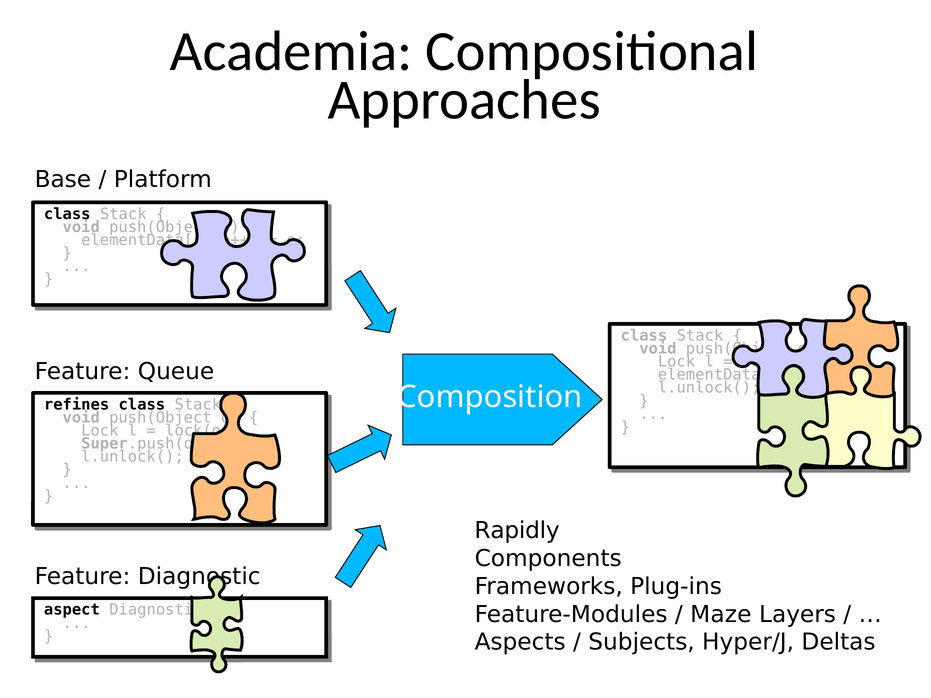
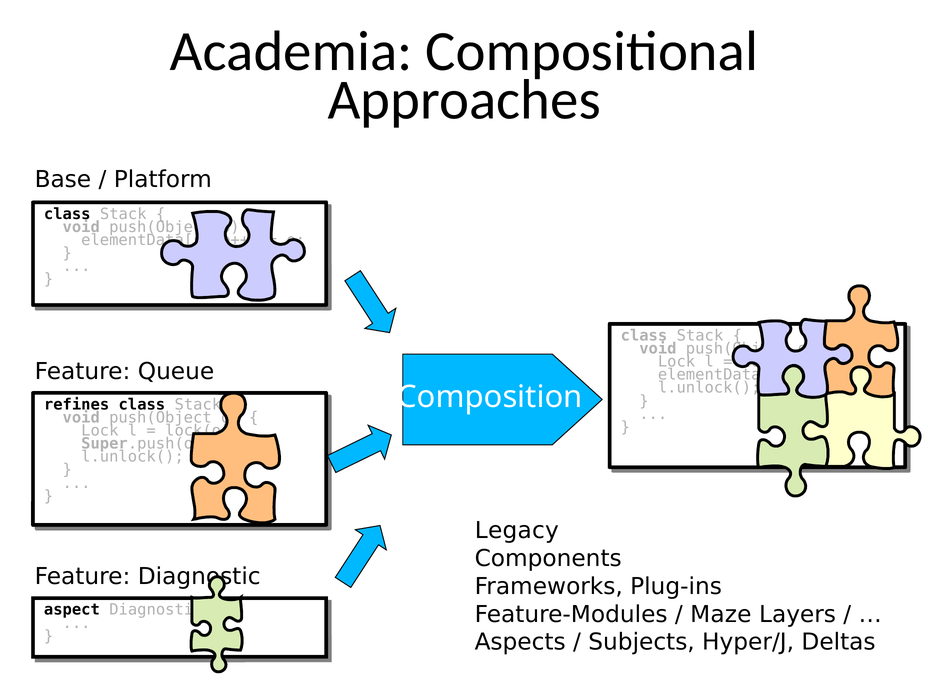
Rapidly: Rapidly -> Legacy (517, 531)
